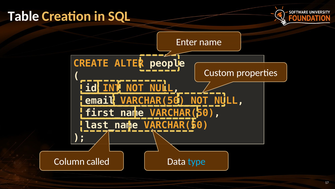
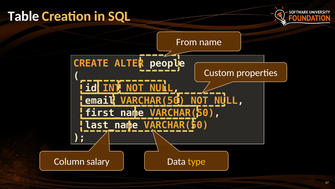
Enter: Enter -> From (187, 42)
called: called -> salary (98, 161)
type colour: light blue -> yellow (197, 161)
